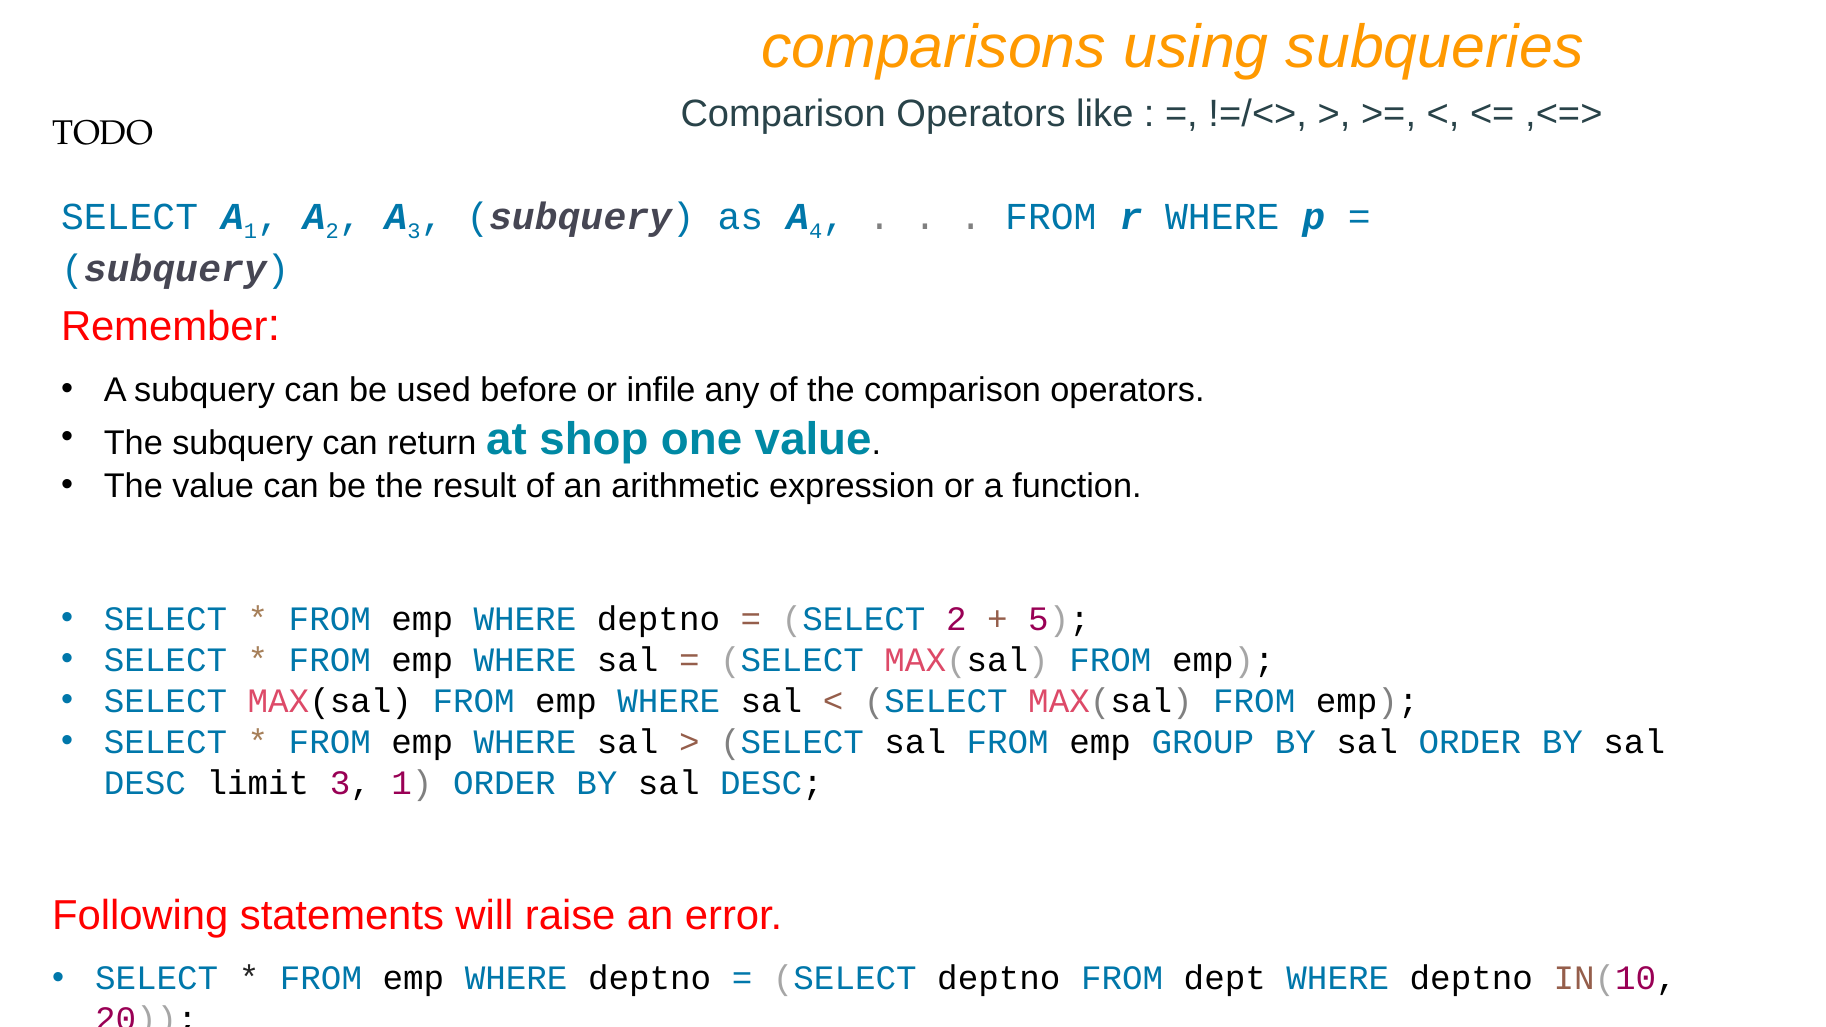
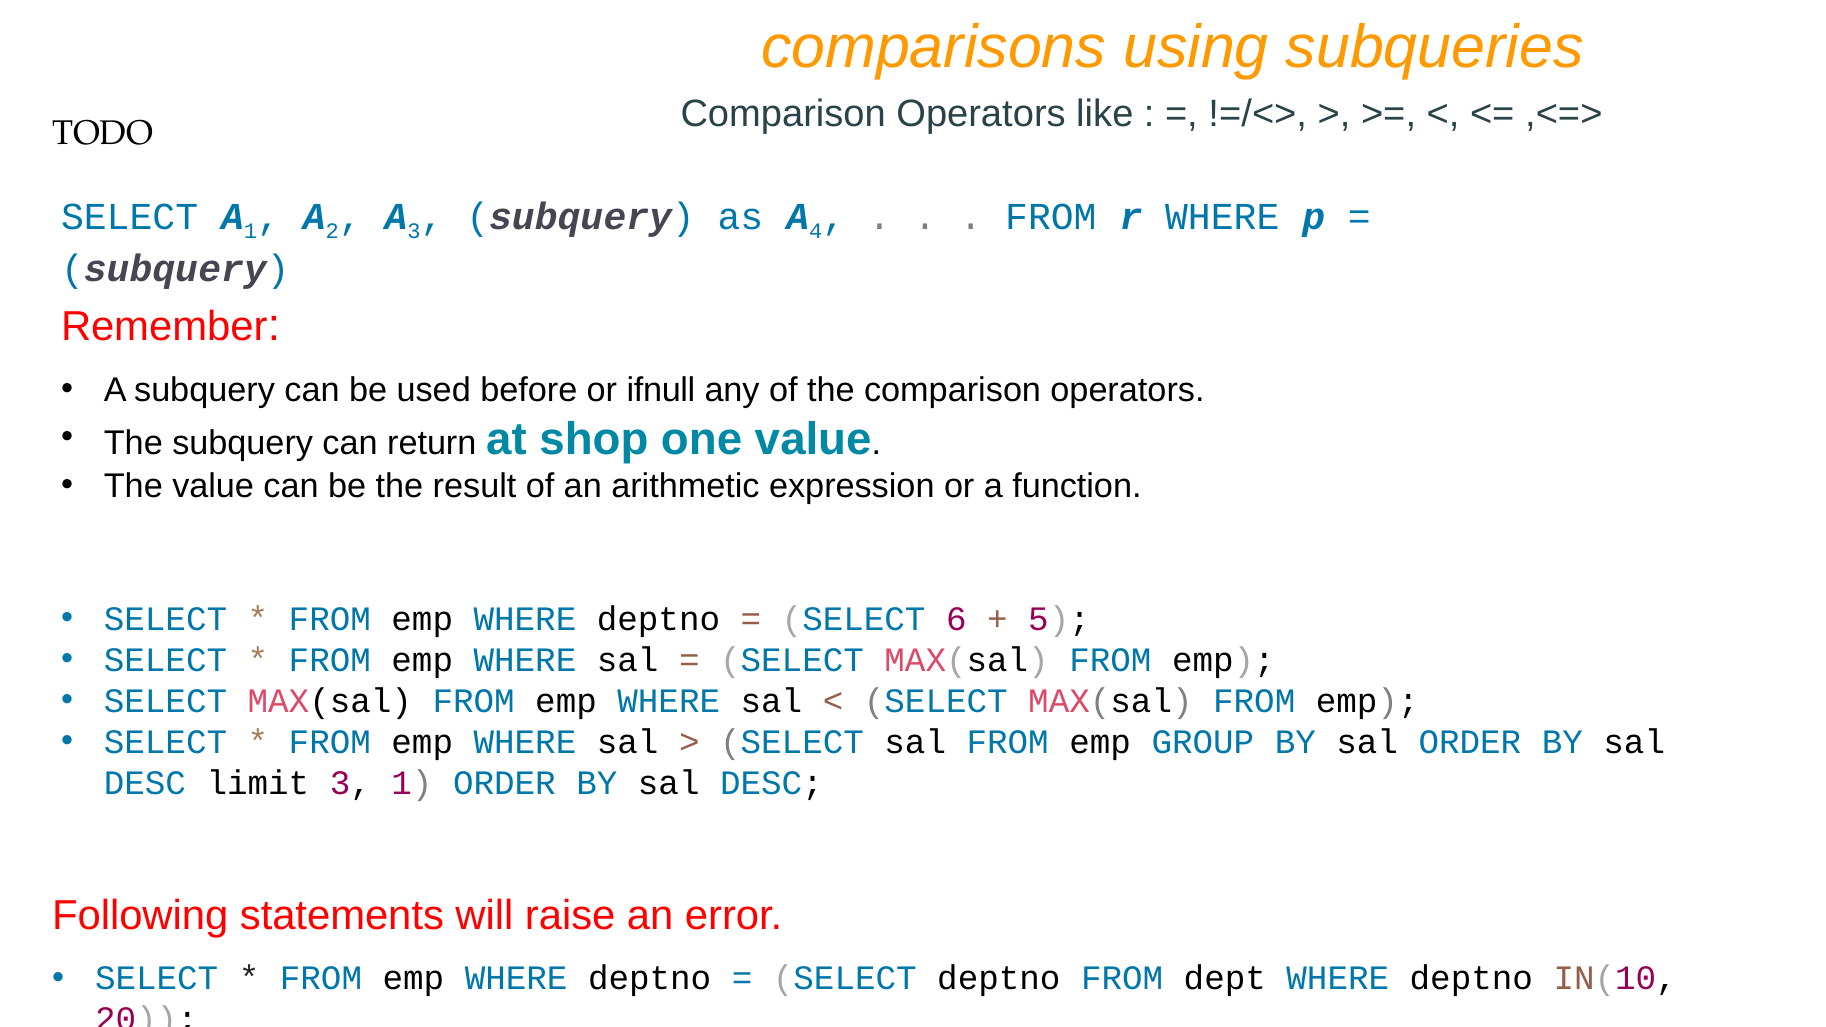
infile: infile -> ifnull (661, 390)
SELECT 2: 2 -> 6 (956, 619)
